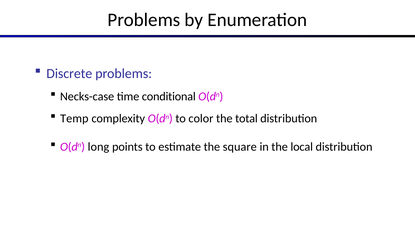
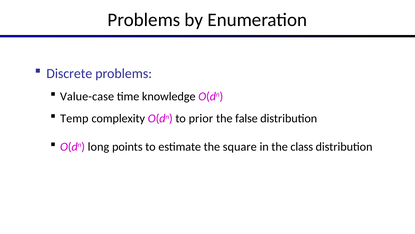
Necks-case: Necks-case -> Value-case (87, 96)
conditional: conditional -> knowledge (169, 96)
color: color -> prior (201, 118)
total: total -> false (246, 118)
local: local -> class (302, 146)
